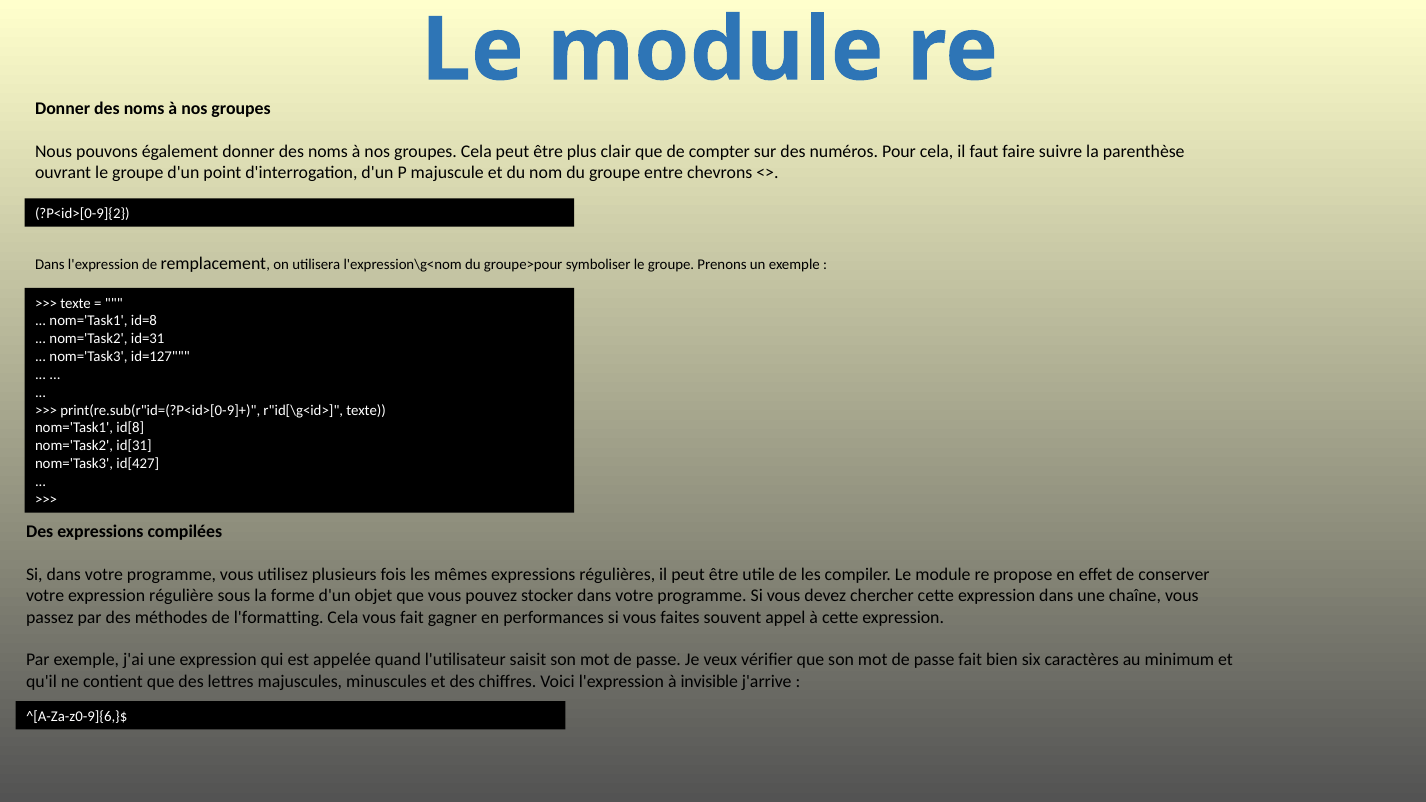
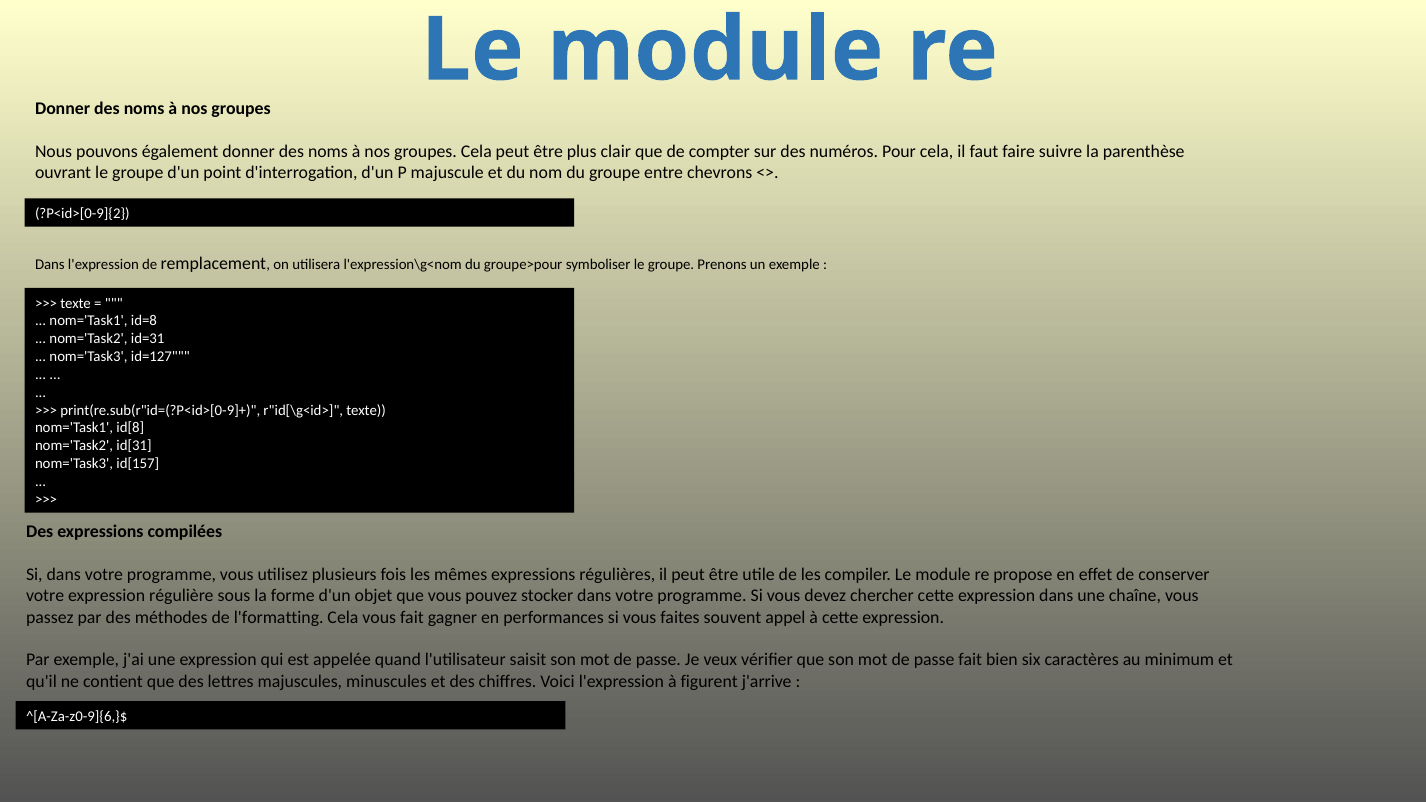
id[427: id[427 -> id[157 (138, 464)
invisible: invisible -> figurent (709, 682)
